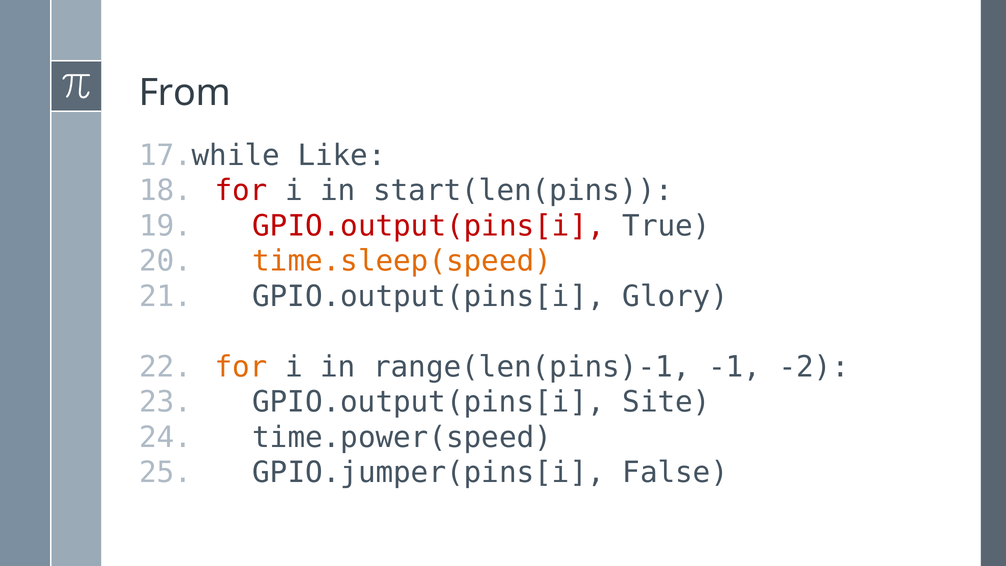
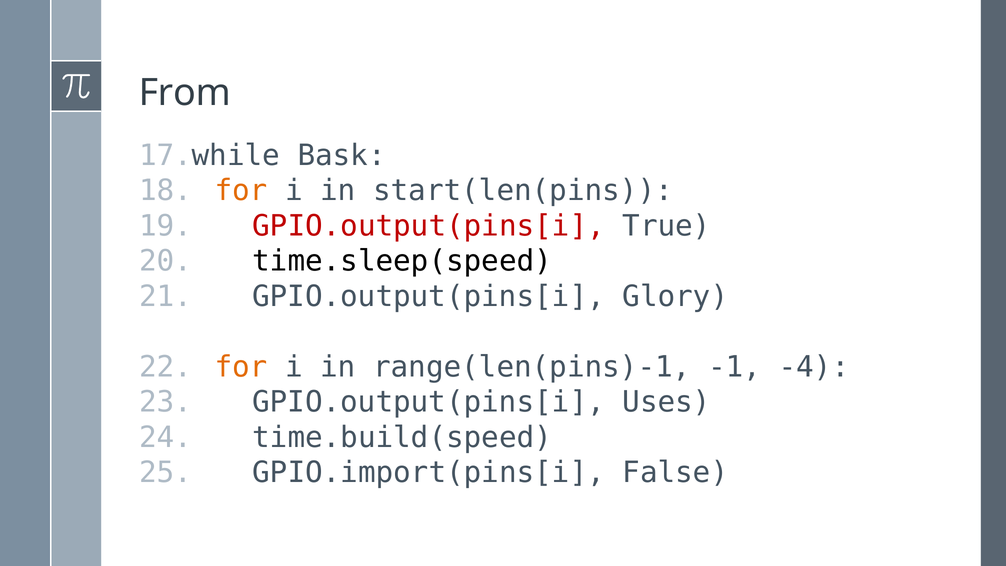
Like: Like -> Bask (342, 156)
for colour: red -> orange (241, 191)
time.sleep(speed colour: orange -> black (402, 261)
-2: -2 -> -4 (814, 367)
Site: Site -> Uses (667, 402)
time.power(speed: time.power(speed -> time.build(speed (402, 437)
GPIO.jumper(pins[i: GPIO.jumper(pins[i -> GPIO.import(pins[i (429, 473)
